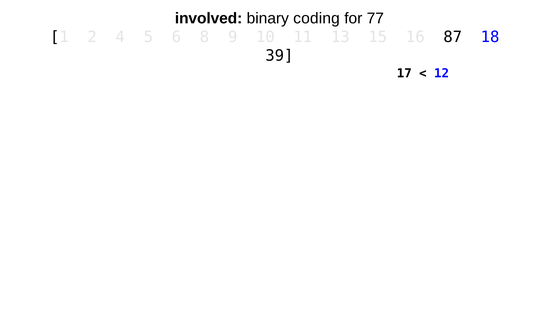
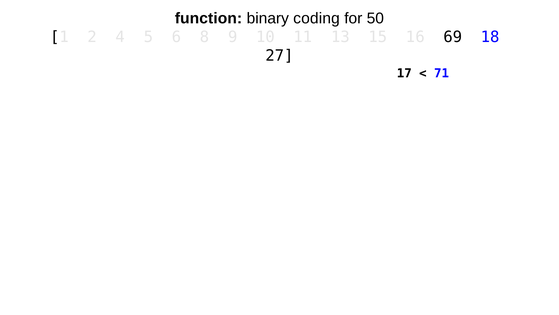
involved: involved -> function (208, 18)
77: 77 -> 50 (375, 18)
87: 87 -> 69 (453, 37)
39: 39 -> 27 (280, 56)
12: 12 -> 71 (442, 73)
